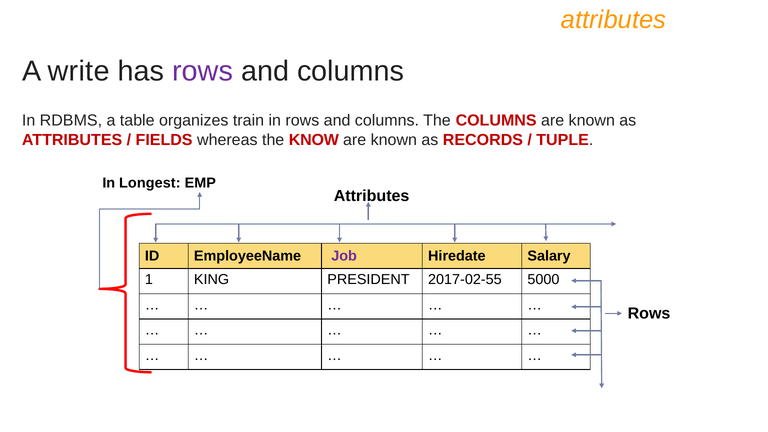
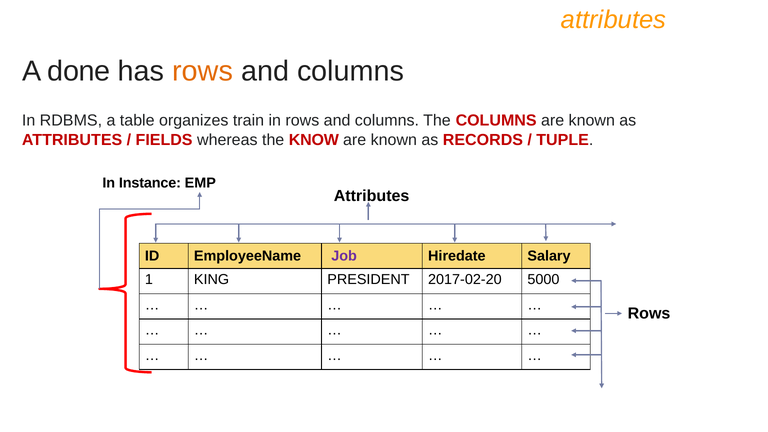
write: write -> done (79, 71)
rows colour: purple -> orange (203, 71)
Longest: Longest -> Instance (150, 183)
2017-02-55: 2017-02-55 -> 2017-02-20 (465, 280)
